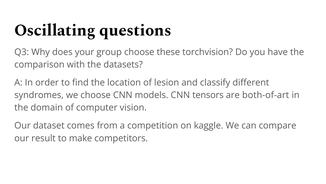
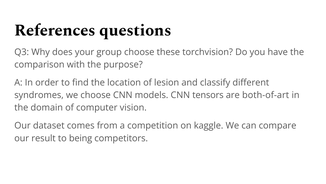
Oscillating: Oscillating -> References (55, 30)
datasets: datasets -> purpose (123, 64)
make: make -> being (81, 138)
